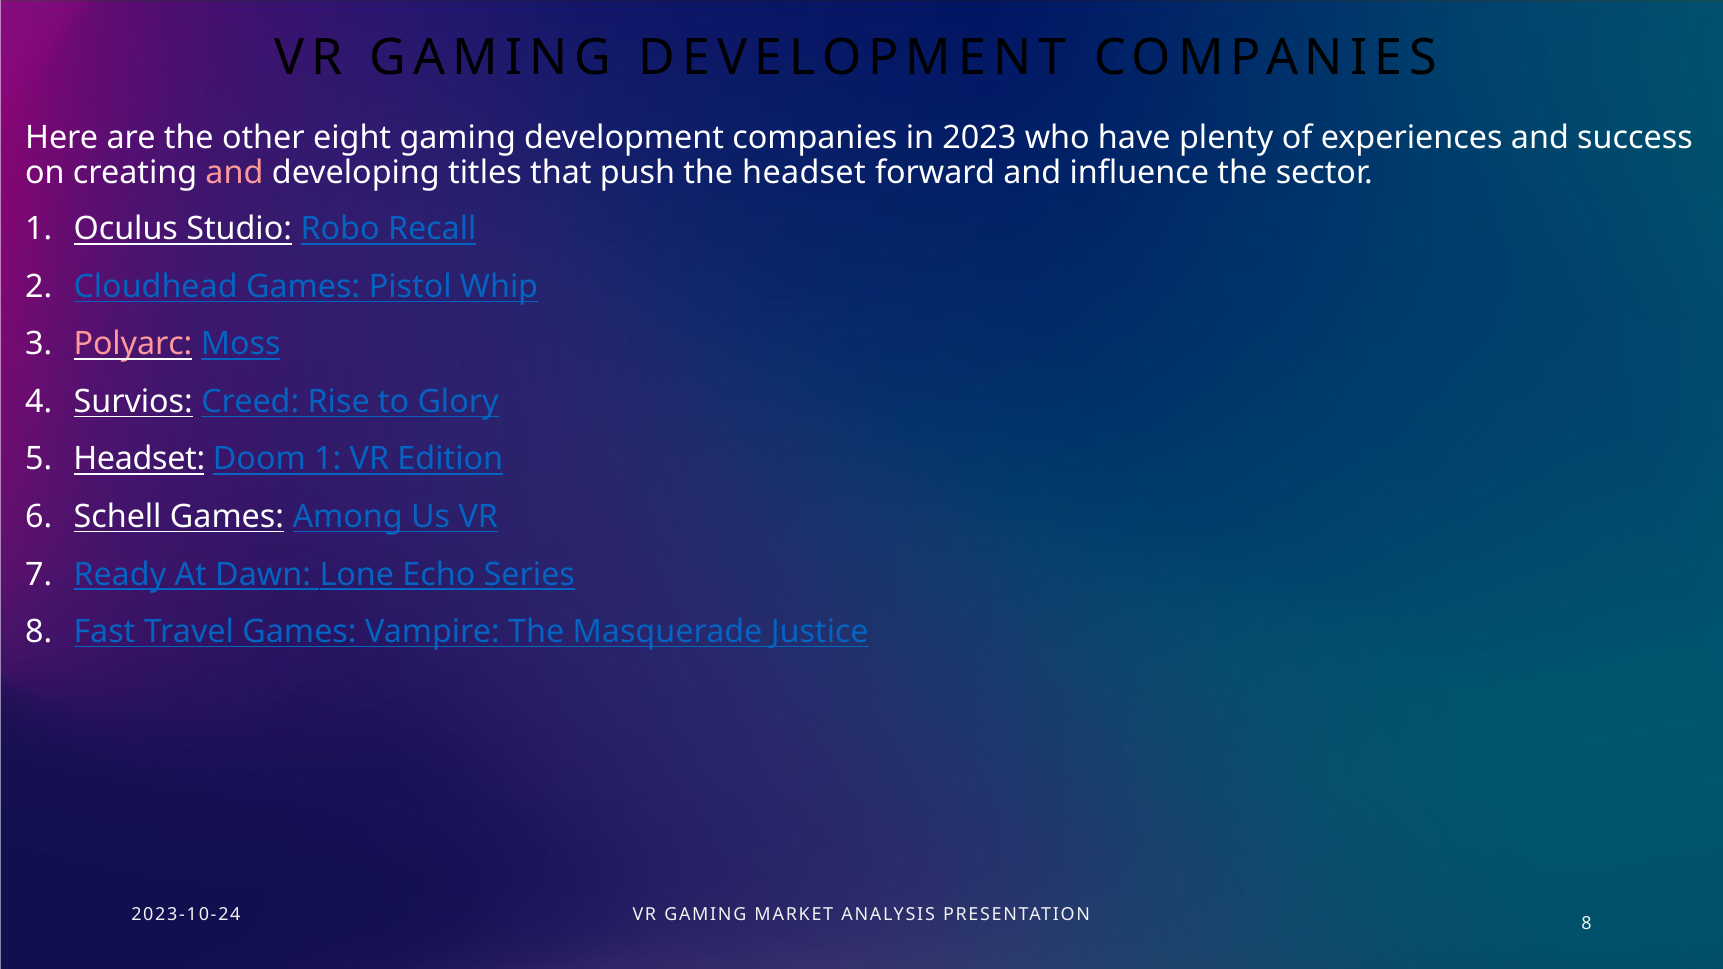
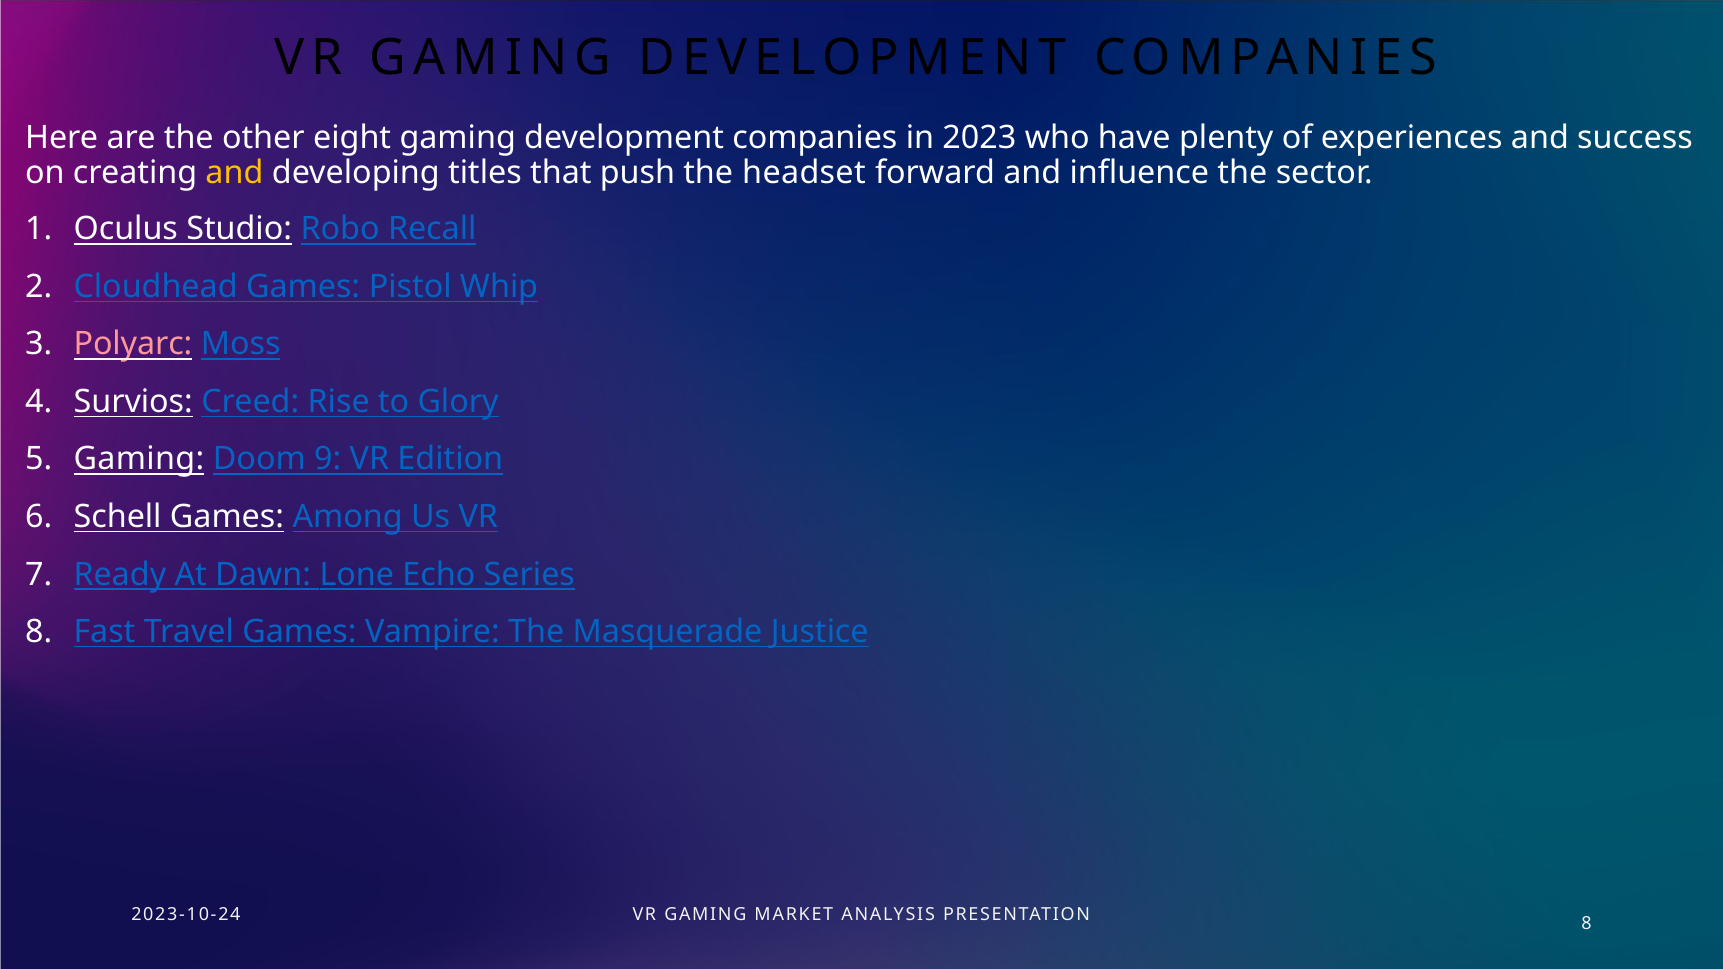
and colour: pink -> yellow (234, 173)
Headset: Headset -> Gaming (139, 459)
Doom 1: 1 -> 9 (328, 459)
